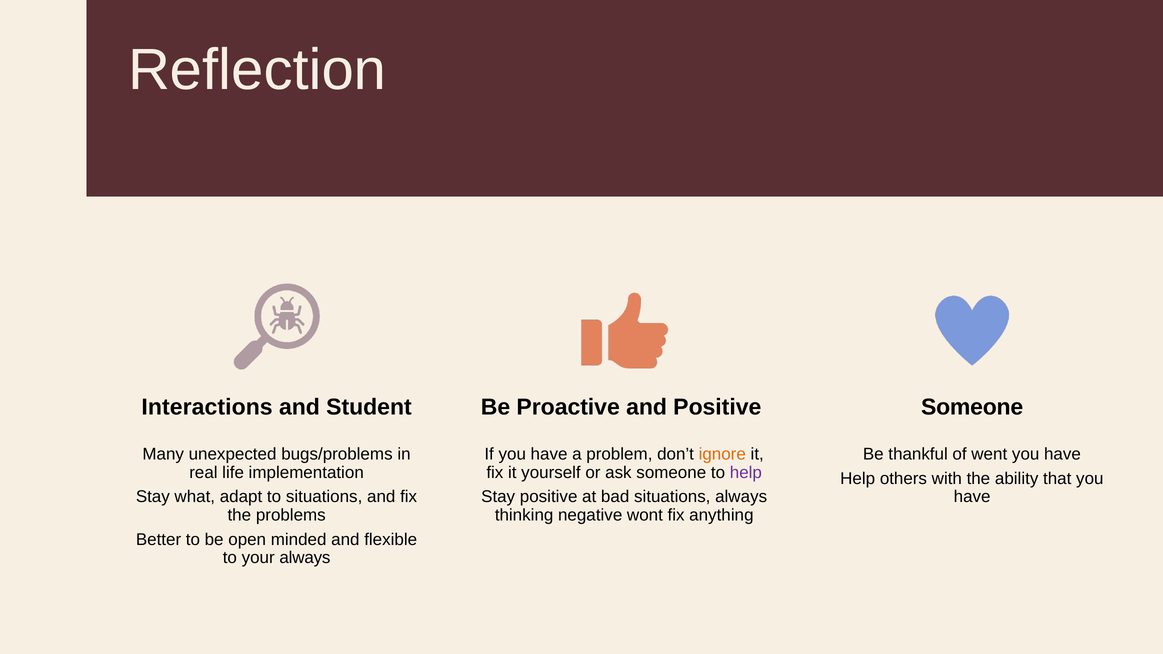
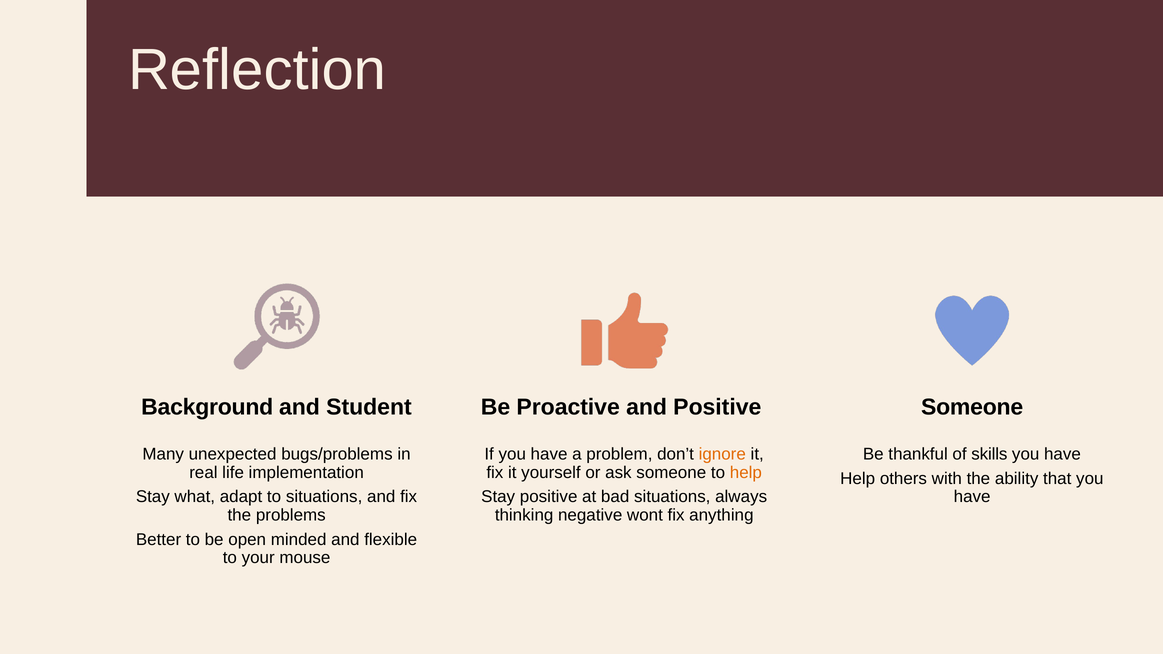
Interactions: Interactions -> Background (207, 407)
went: went -> skills (989, 454)
help colour: purple -> orange (746, 473)
your always: always -> mouse (305, 558)
